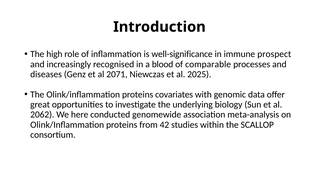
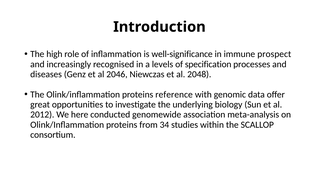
blood: blood -> levels (163, 64)
comparable: comparable -> specification (208, 64)
2071: 2071 -> 2046 (117, 74)
2025: 2025 -> 2048 (199, 74)
covariates: covariates -> reference (174, 94)
2062: 2062 -> 2012 (42, 114)
42: 42 -> 34 (164, 124)
